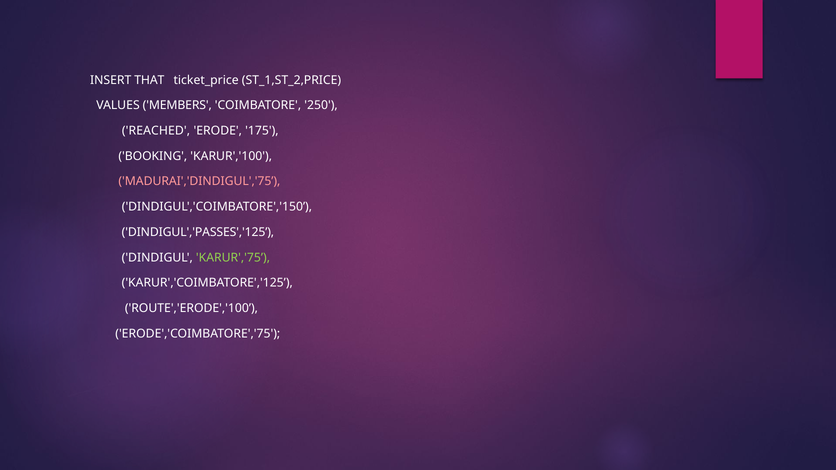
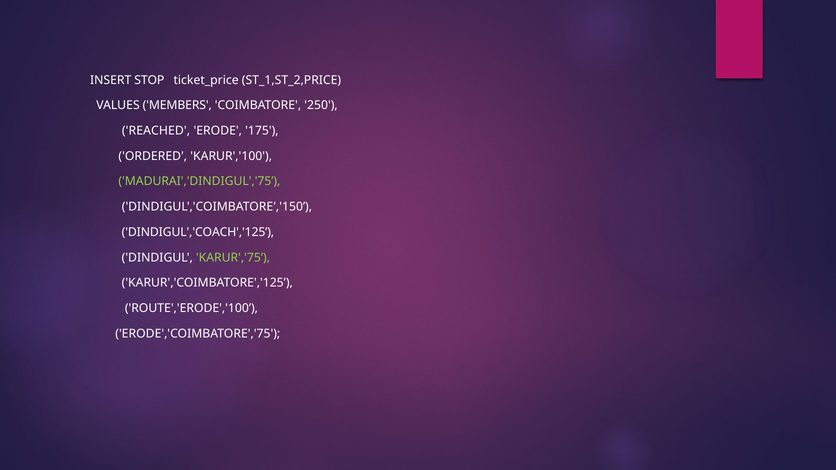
THAT: THAT -> STOP (149, 80)
BOOKING: BOOKING -> ORDERED (153, 156)
MADURAI','DINDIGUL','75 colour: pink -> light green (199, 182)
DINDIGUL','PASSES','125: DINDIGUL','PASSES','125 -> DINDIGUL','COACH','125 (198, 232)
